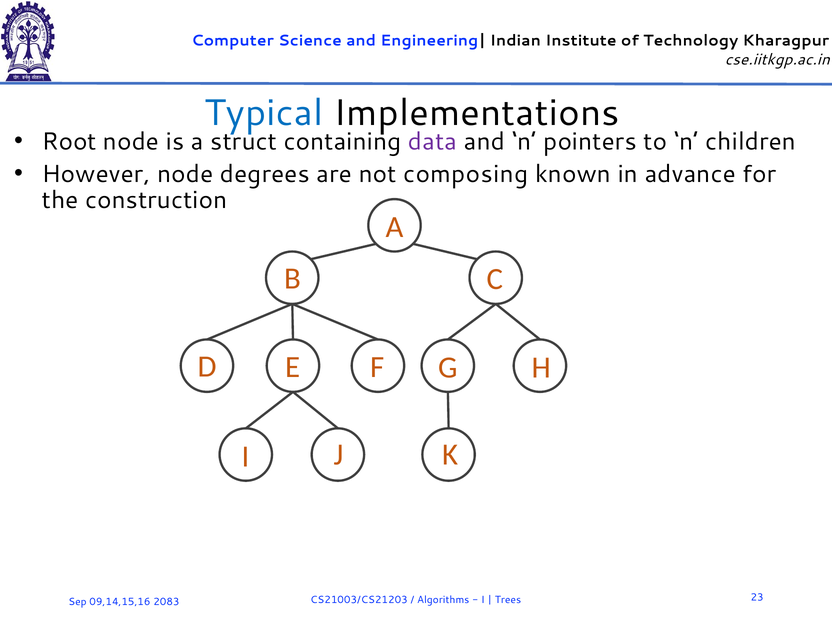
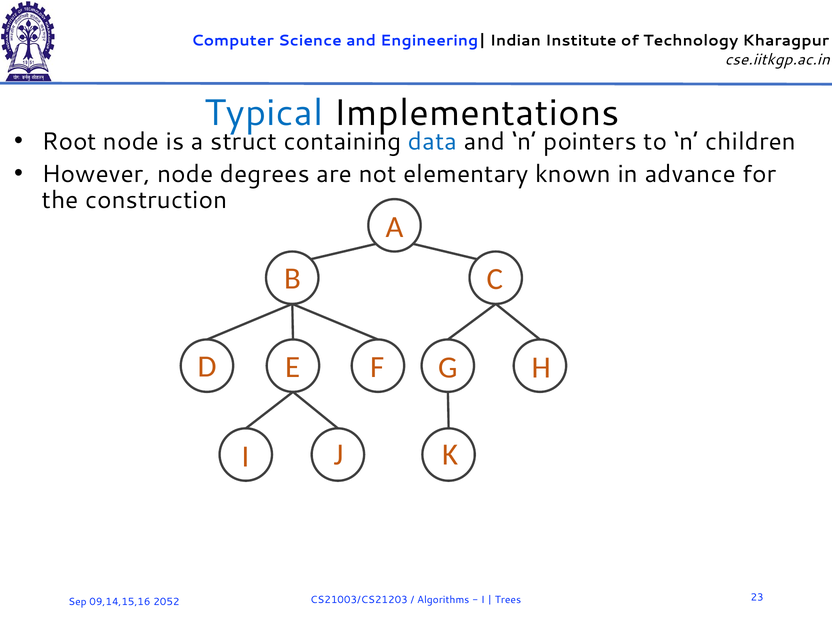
data colour: purple -> blue (433, 142)
composing: composing -> elementary (466, 174)
2083: 2083 -> 2052 (166, 602)
